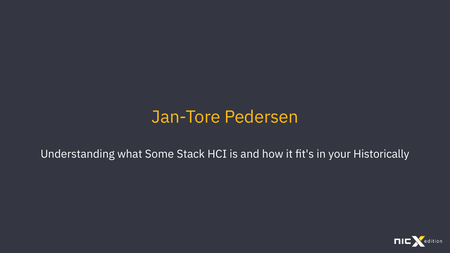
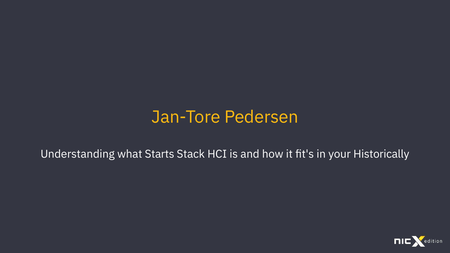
Some: Some -> Starts (160, 154)
